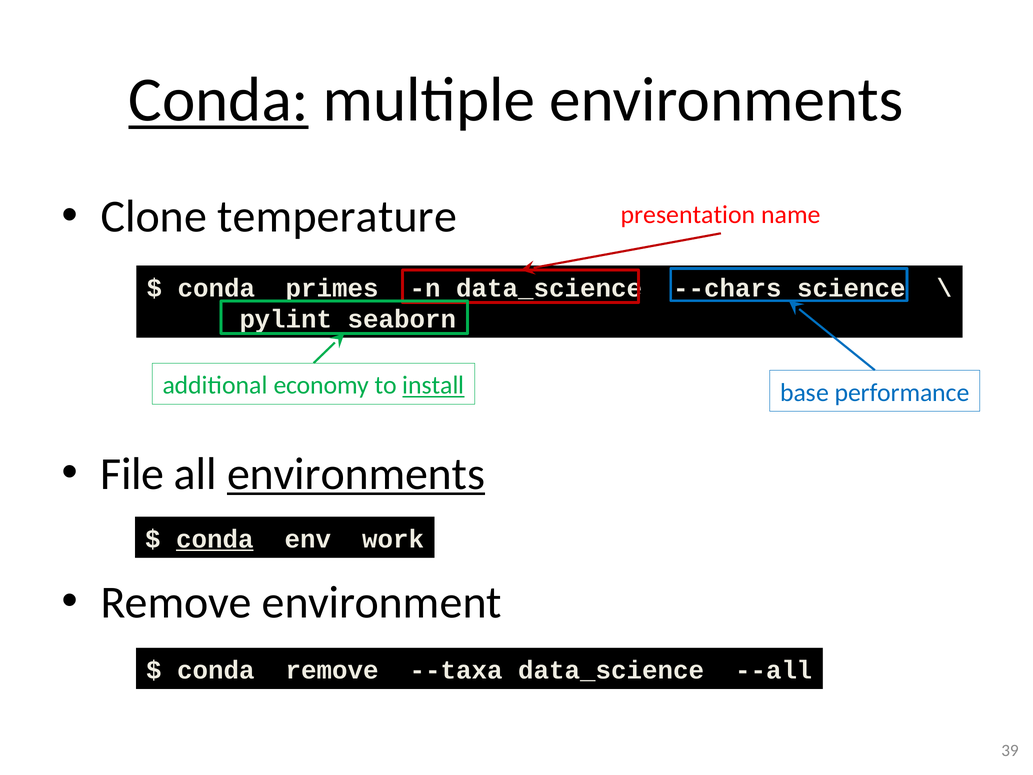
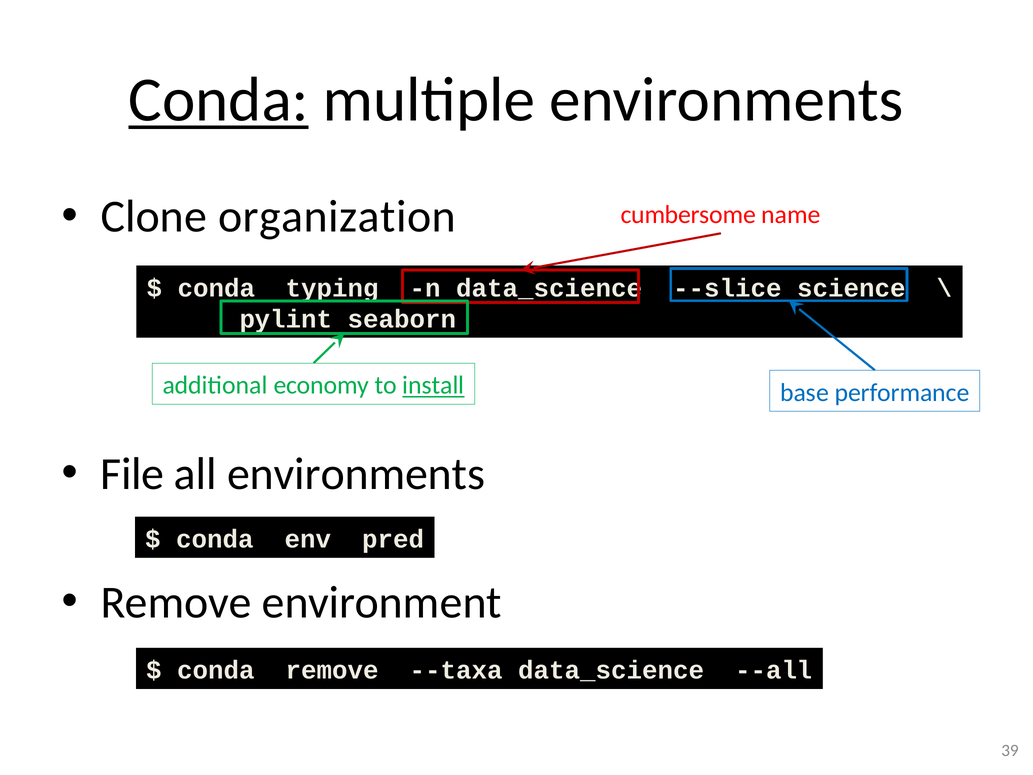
temperature: temperature -> organization (337, 217)
presentation: presentation -> cumbersome (688, 214)
primes: primes -> typing (332, 288)
--chars: --chars -> --slice (728, 288)
environments underline: present -> none (356, 474)
conda underline: present -> none (215, 539)
work: work -> pred (393, 539)
